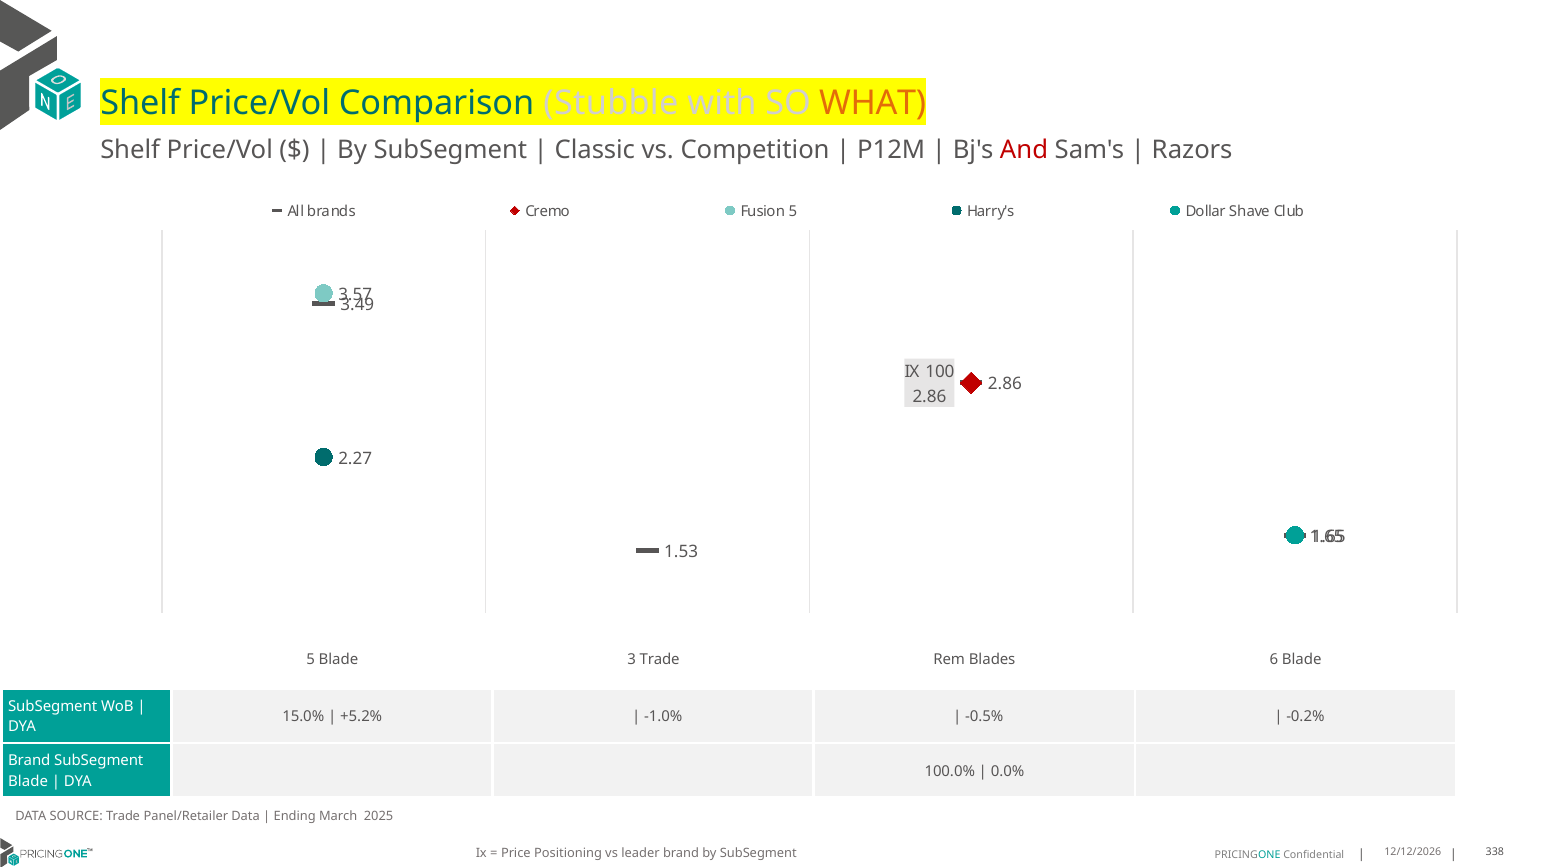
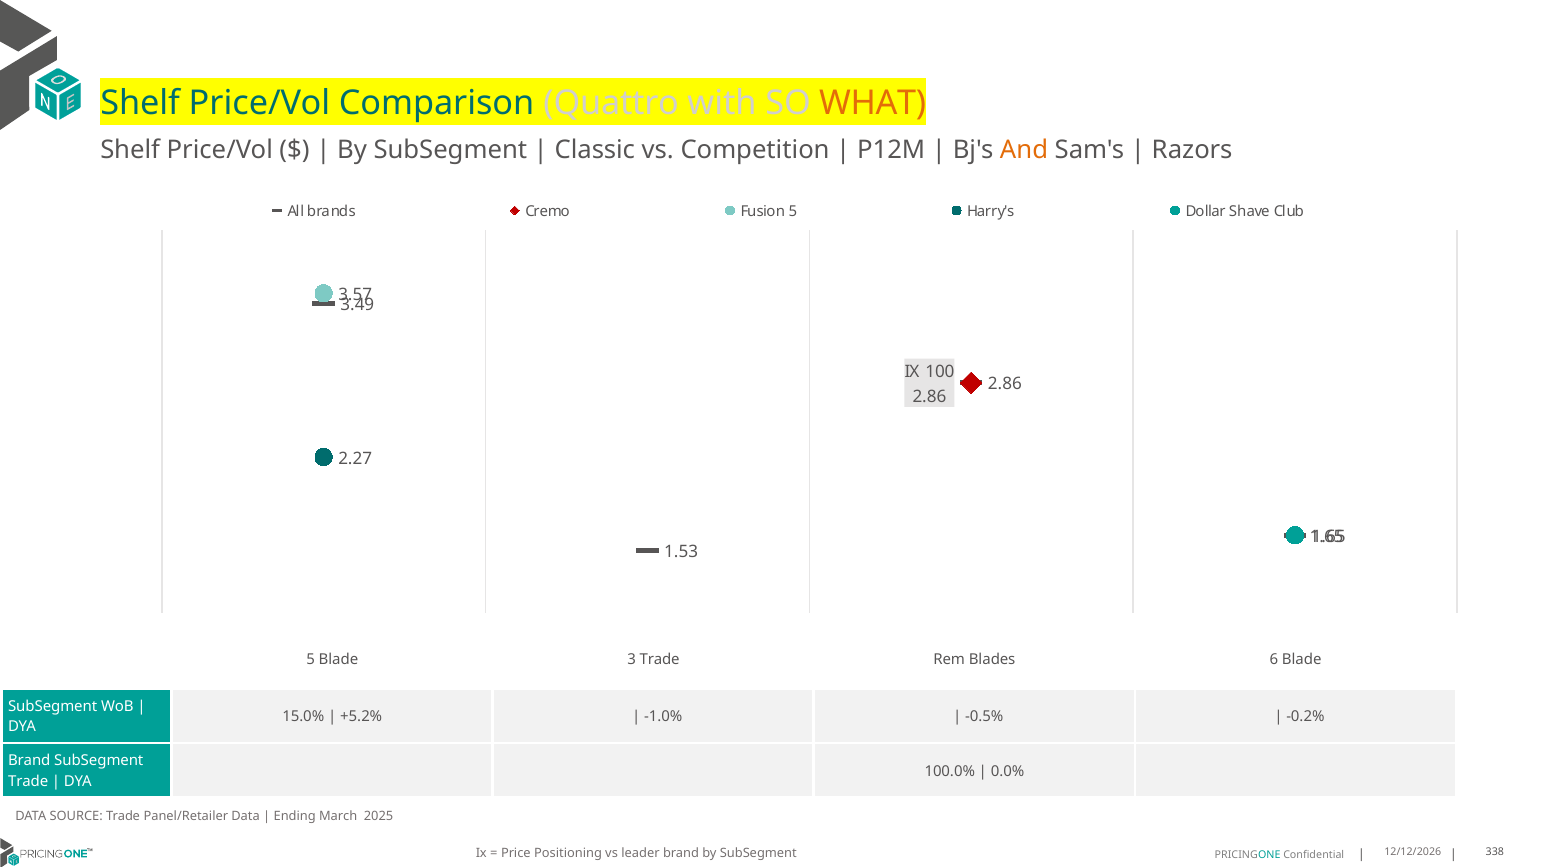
Stubble: Stubble -> Quattro (611, 104)
And colour: red -> orange (1024, 150)
Blade: Blade -> Trade (28, 782)
